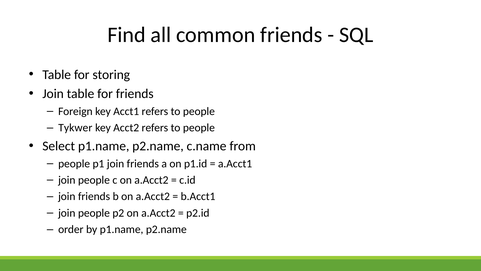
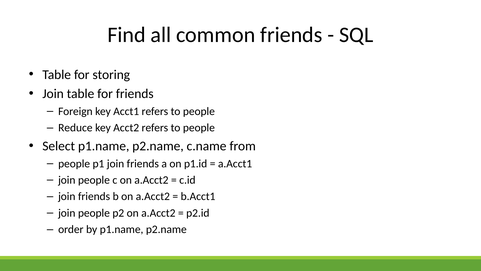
Tykwer: Tykwer -> Reduce (75, 128)
